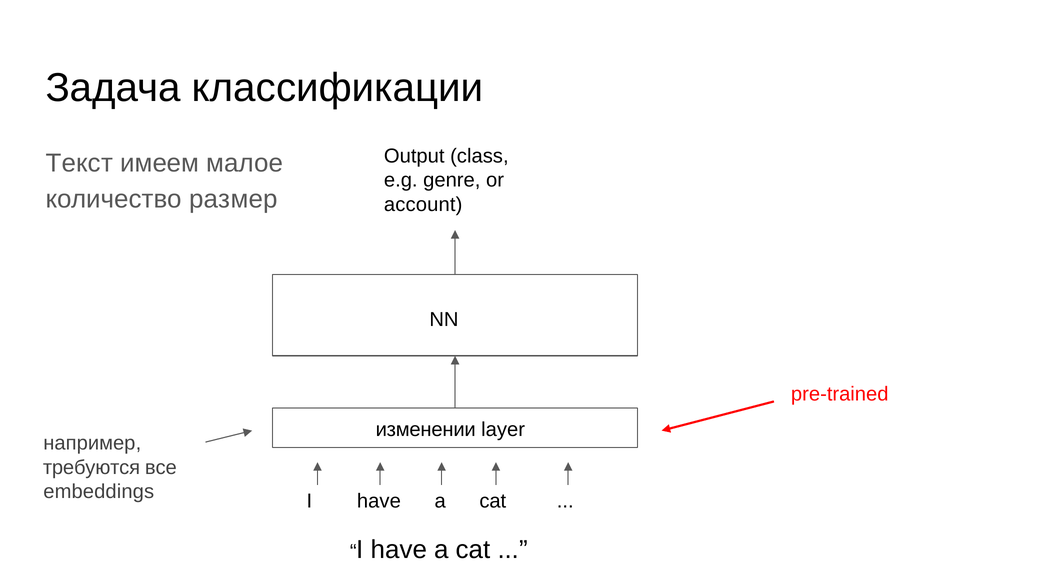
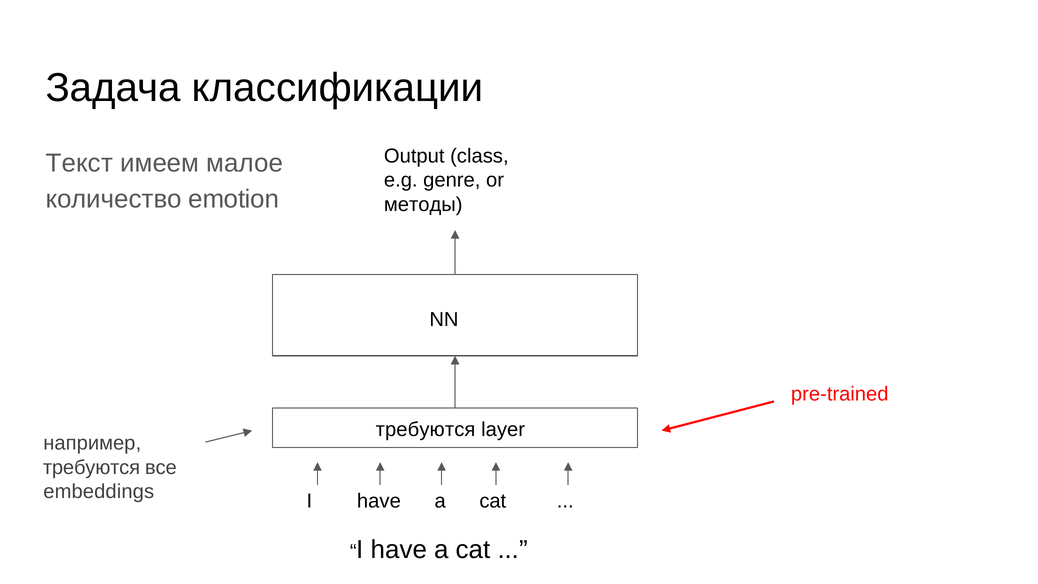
размер: размер -> emotion (234, 199)
account: account -> методы (423, 204)
изменении: изменении -> требуются (426, 430)
